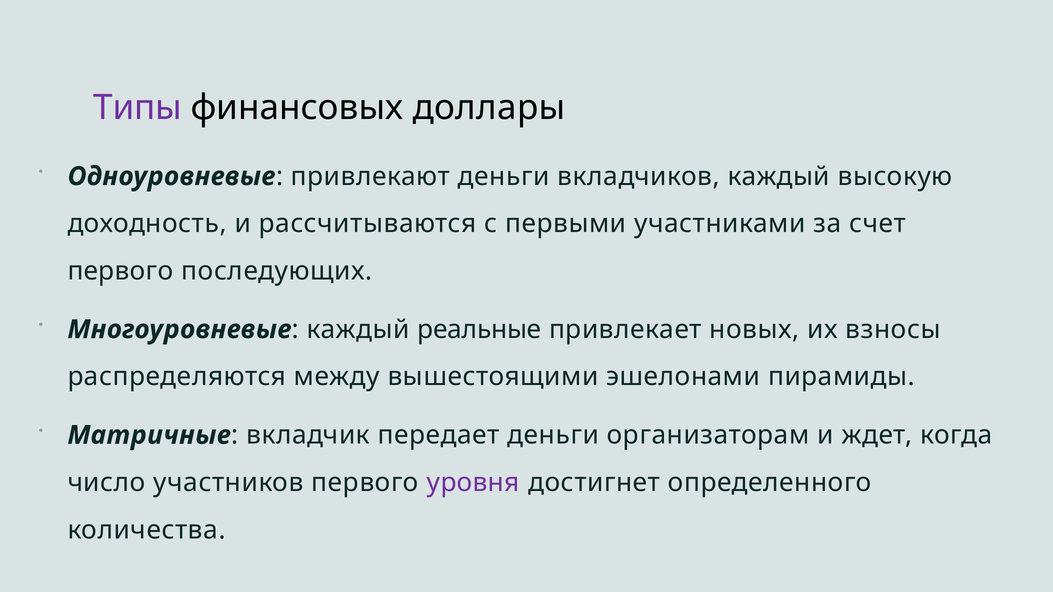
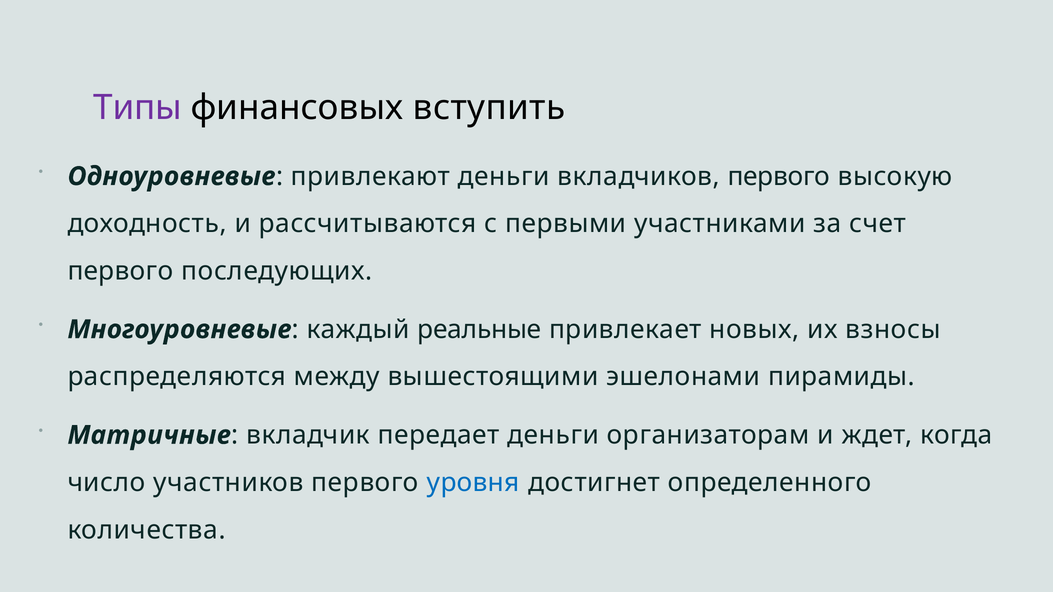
доллары: доллары -> вступить (489, 108)
вкладчиков каждый: каждый -> первого (779, 176)
уровня colour: purple -> blue (473, 483)
